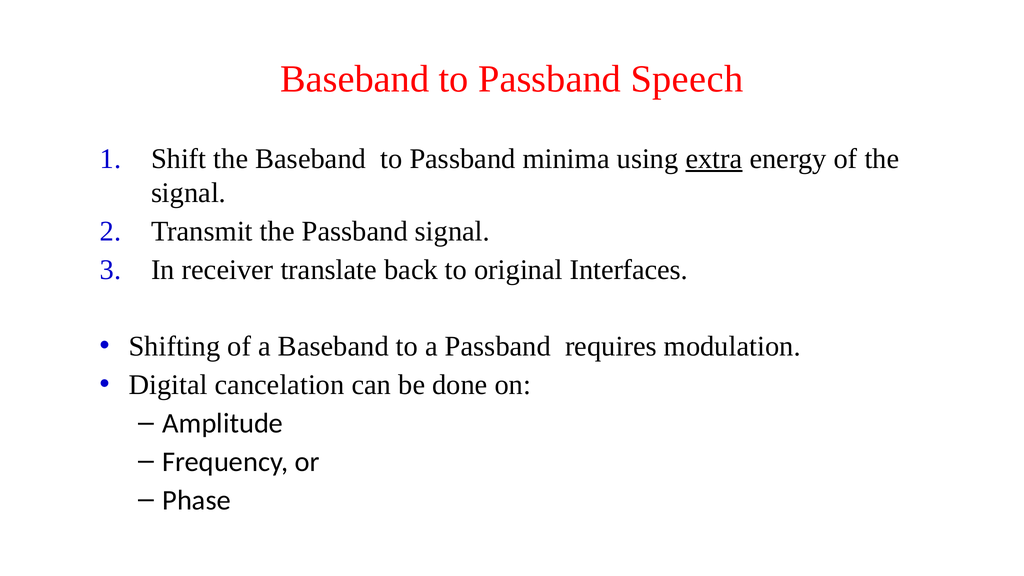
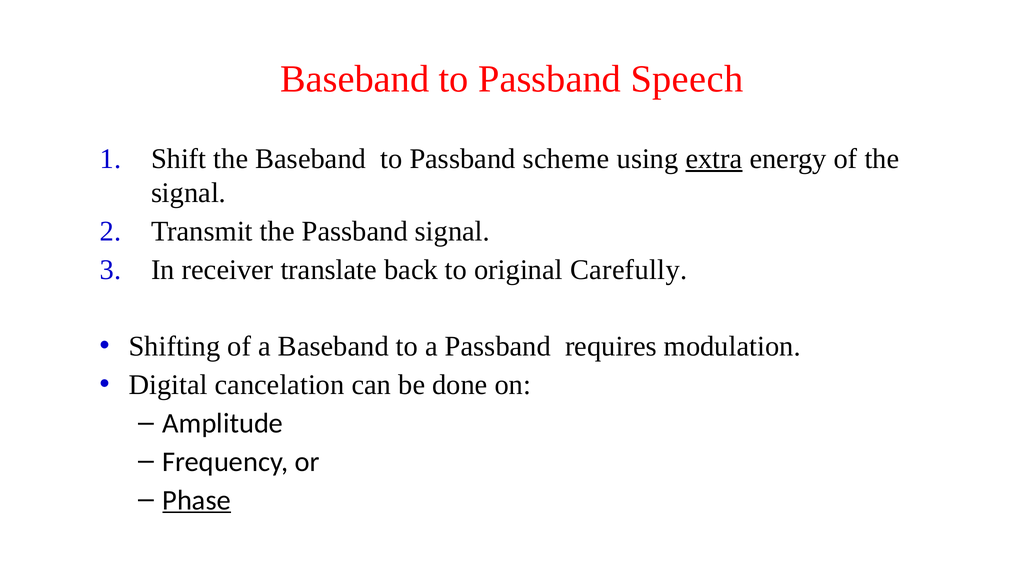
minima: minima -> scheme (566, 159)
Interfaces: Interfaces -> Carefully (629, 270)
Phase underline: none -> present (197, 500)
